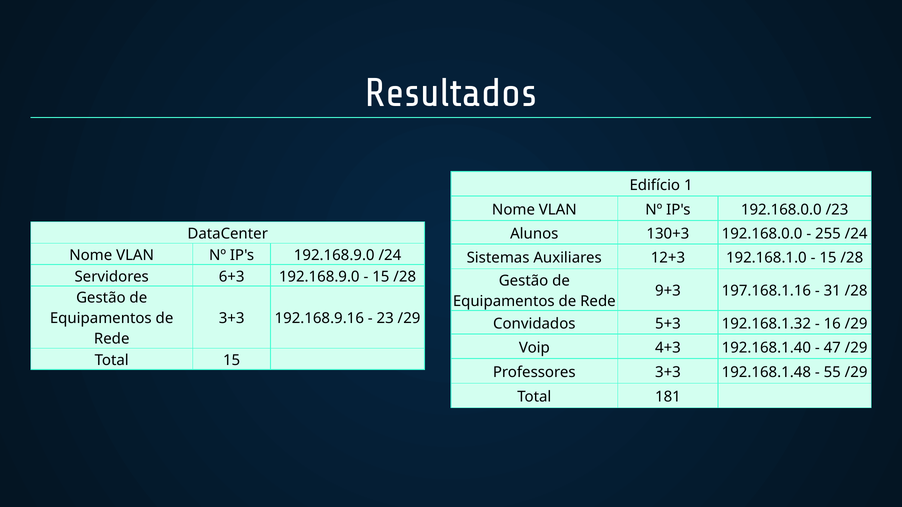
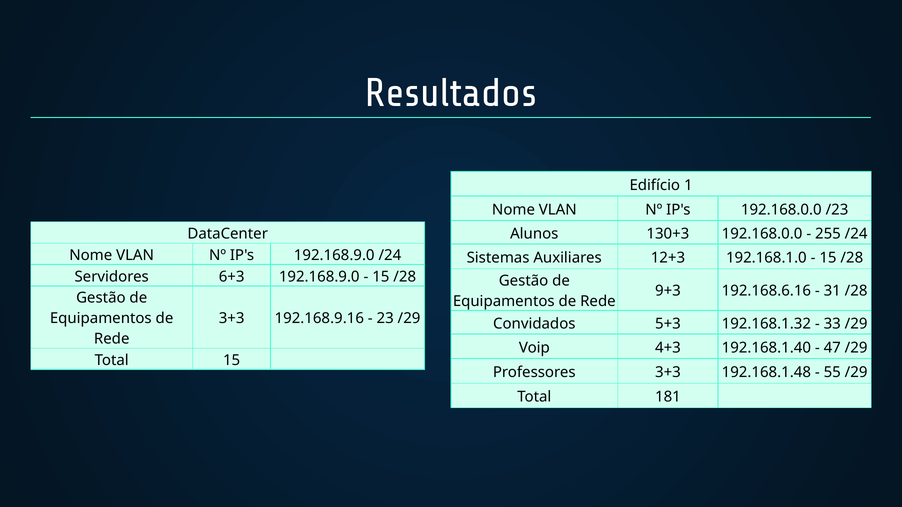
197.168.1.16: 197.168.1.16 -> 192.168.6.16 (766, 291)
16: 16 -> 33 (832, 324)
